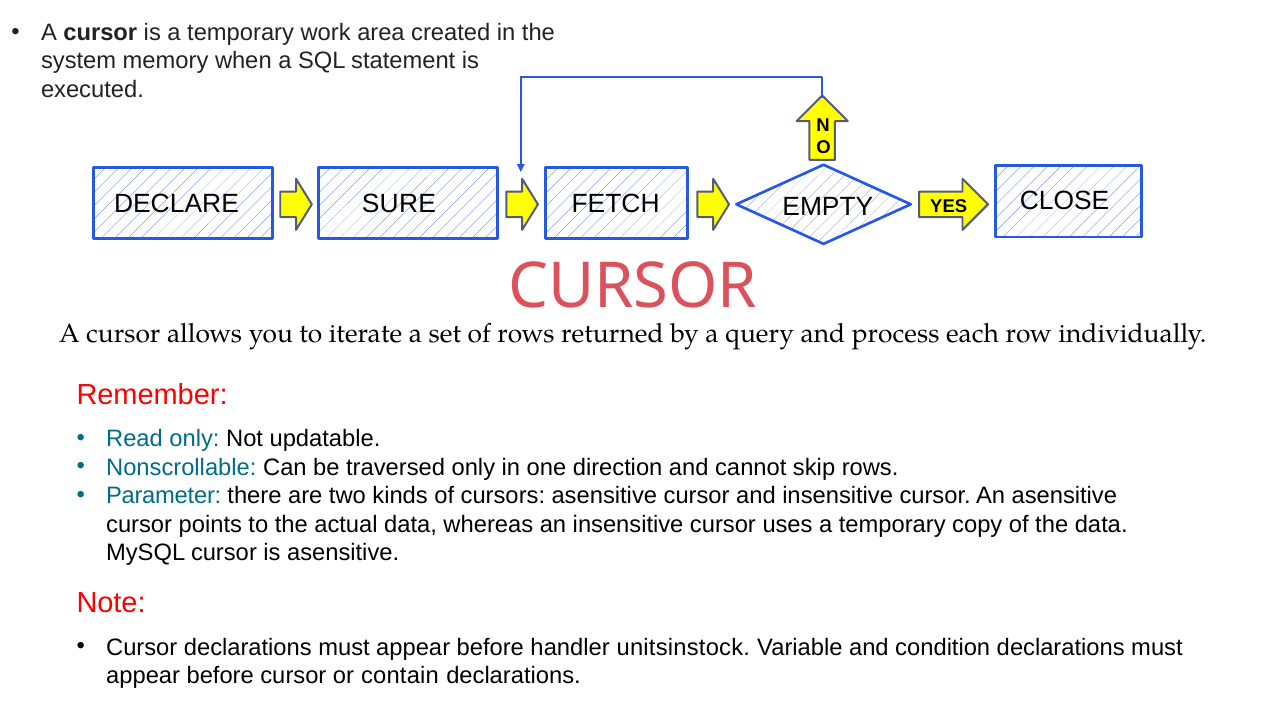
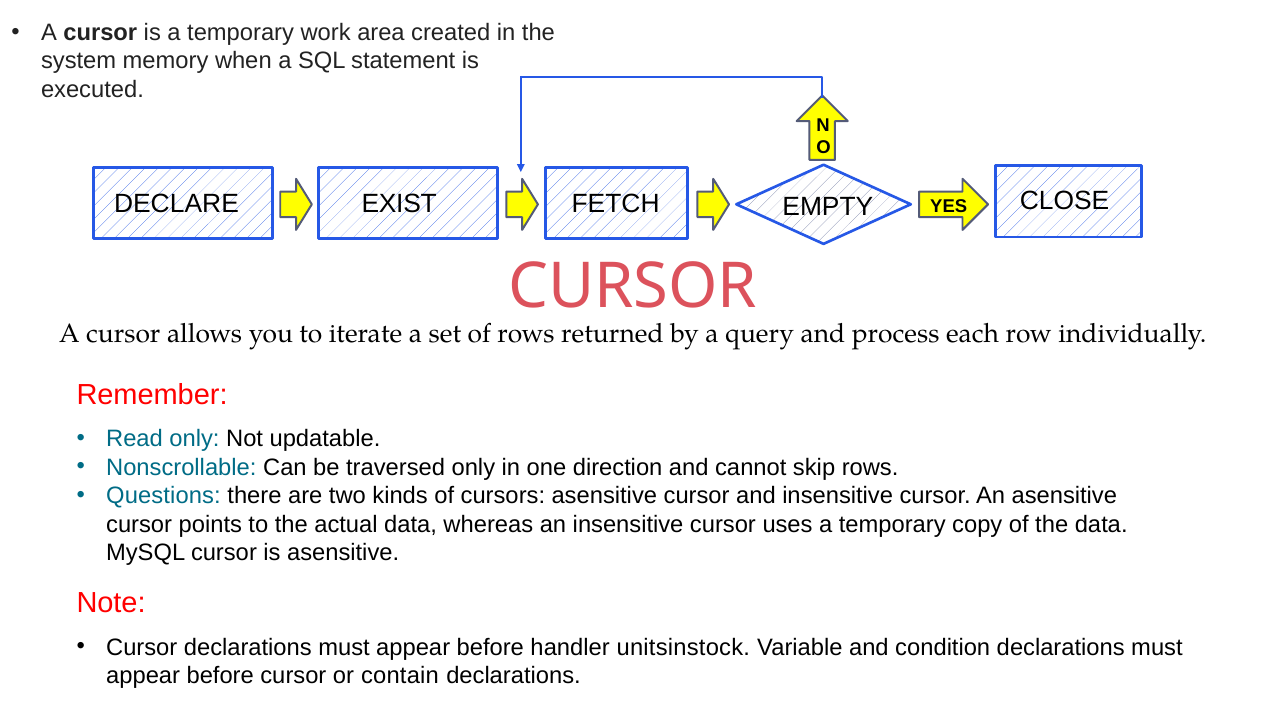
SURE: SURE -> EXIST (399, 204)
Parameter: Parameter -> Questions (163, 496)
